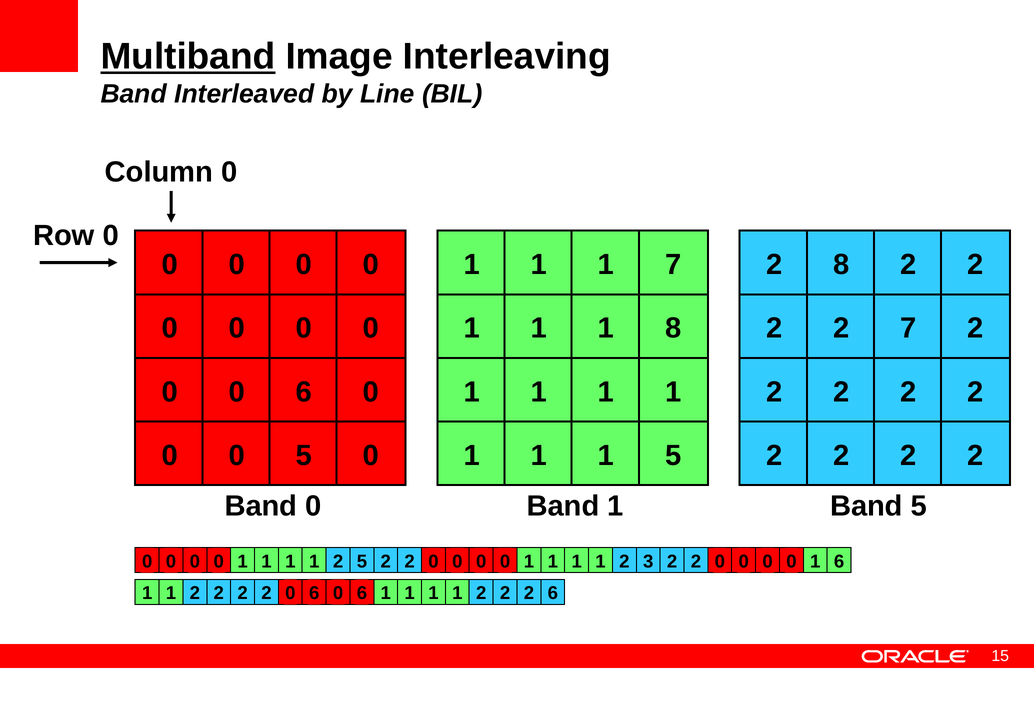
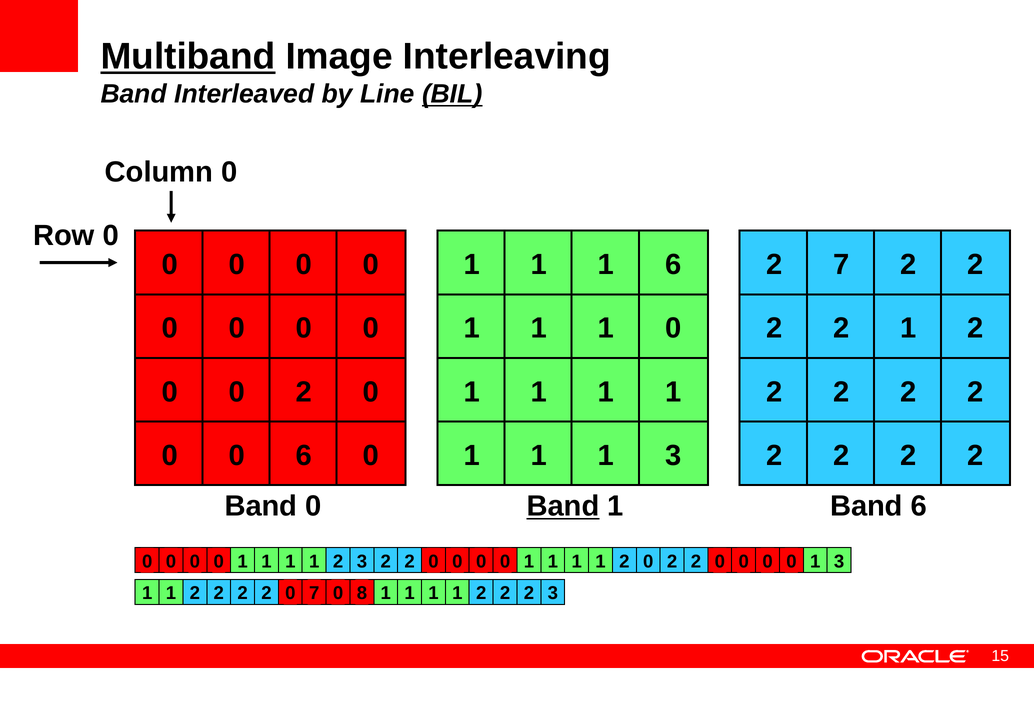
BIL underline: none -> present (452, 94)
1 7: 7 -> 6 (673, 265)
2 8: 8 -> 7 (841, 265)
1 8: 8 -> 0 (673, 328)
2 2 7: 7 -> 1 (908, 328)
6: 6 -> 2 (304, 392)
0 5: 5 -> 6 (304, 455)
5: 5 -> 3 (673, 455)
Band underline: none -> present (563, 506)
Band 5: 5 -> 6 (919, 506)
2 5: 5 -> 3 (362, 561)
3: 3 -> 0 (648, 561)
6: 6 -> 3 (839, 561)
6: 6 -> 7 (314, 593)
6: 6 -> 8 (362, 593)
6: 6 -> 3 (553, 593)
